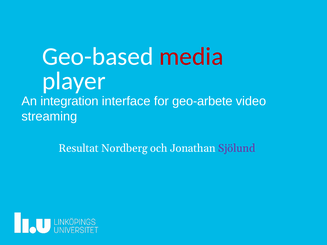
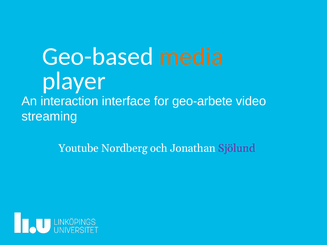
media colour: red -> orange (191, 57)
integration: integration -> interaction (69, 101)
Resultat: Resultat -> Youtube (79, 148)
